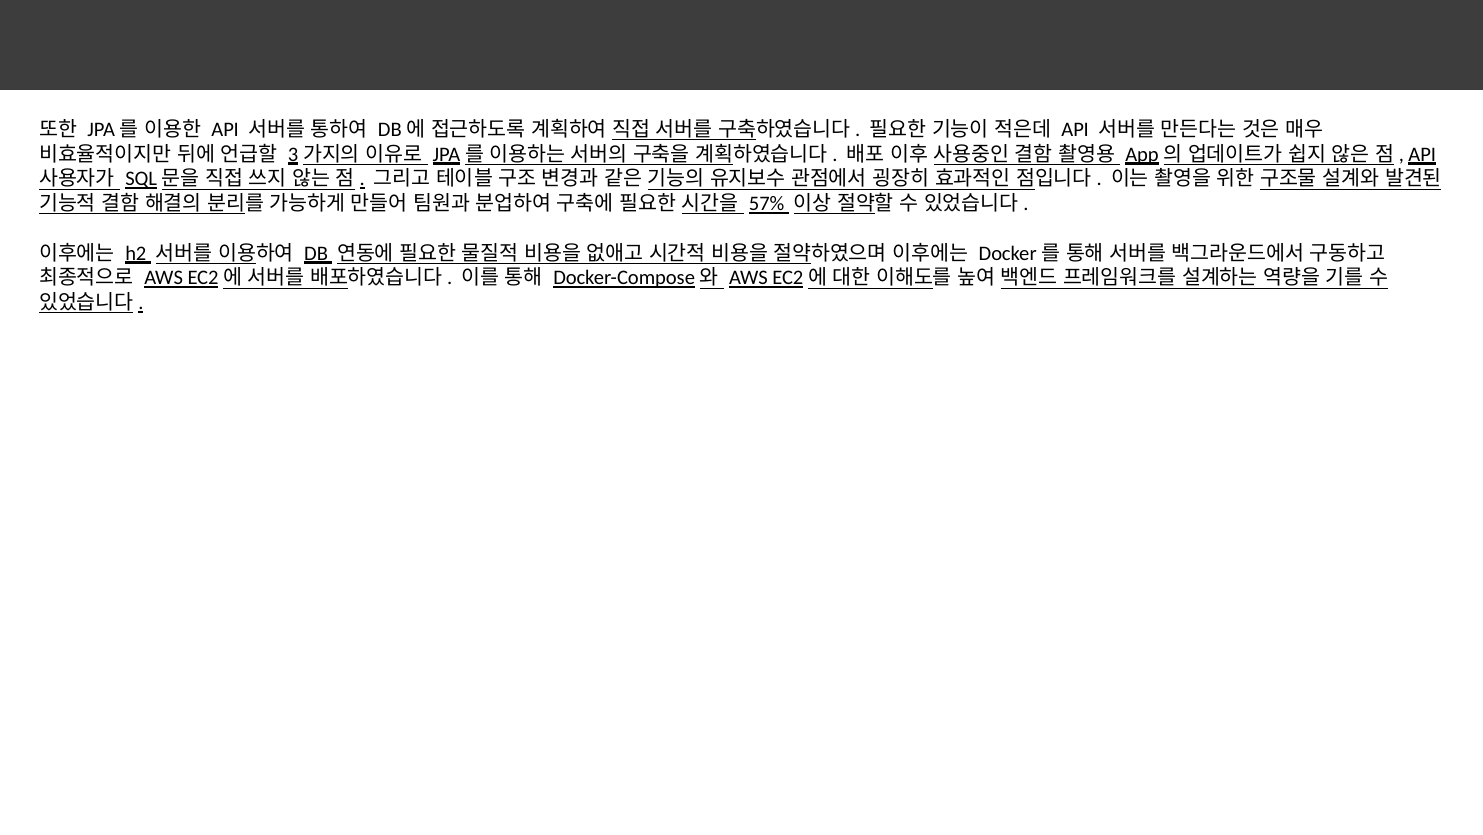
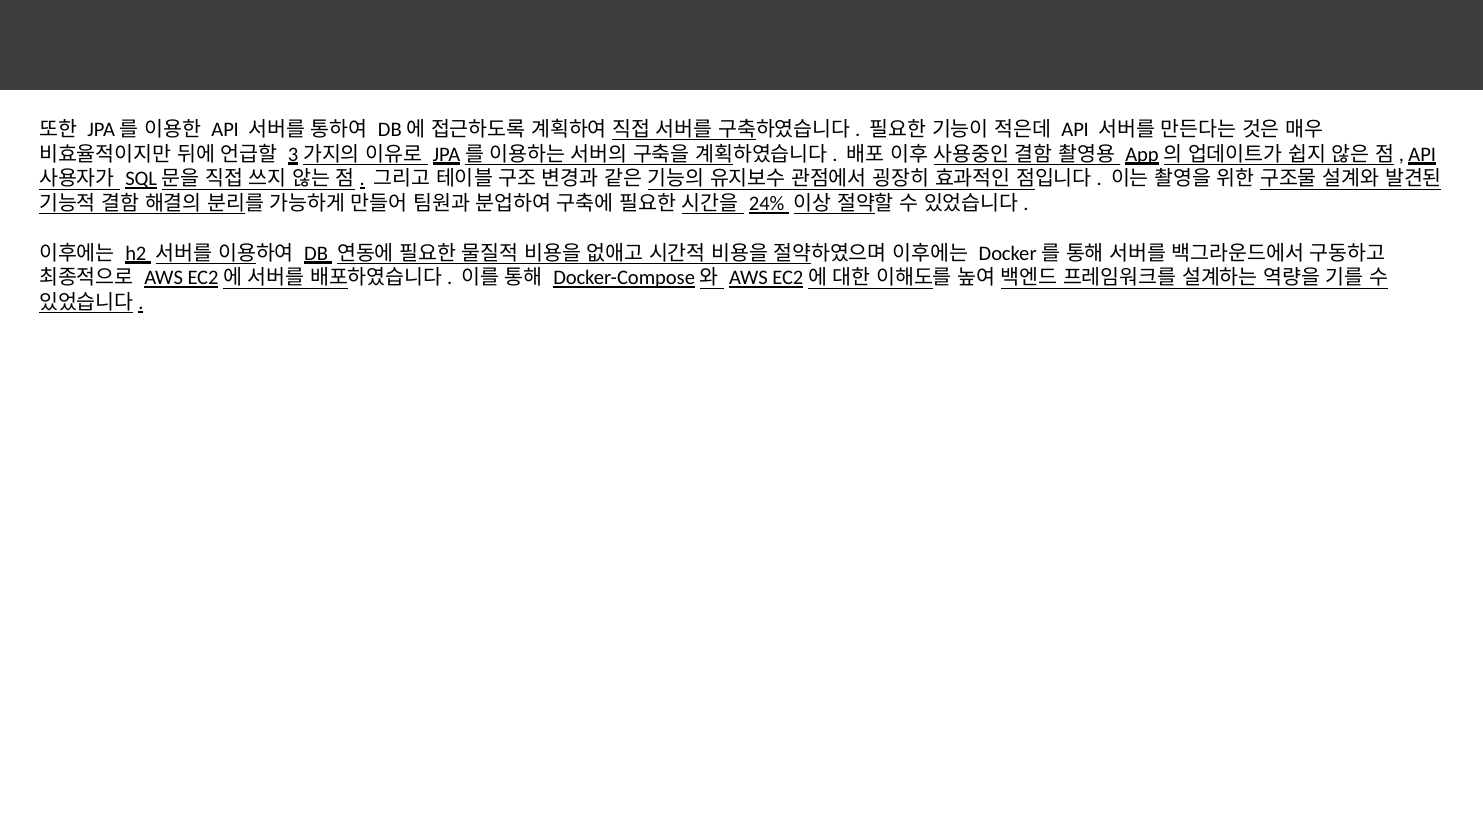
57%: 57% -> 24% (767, 204)
